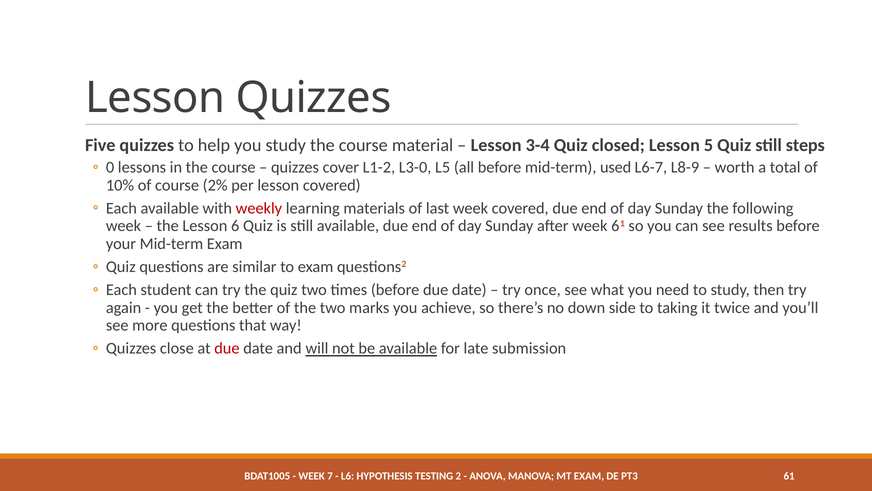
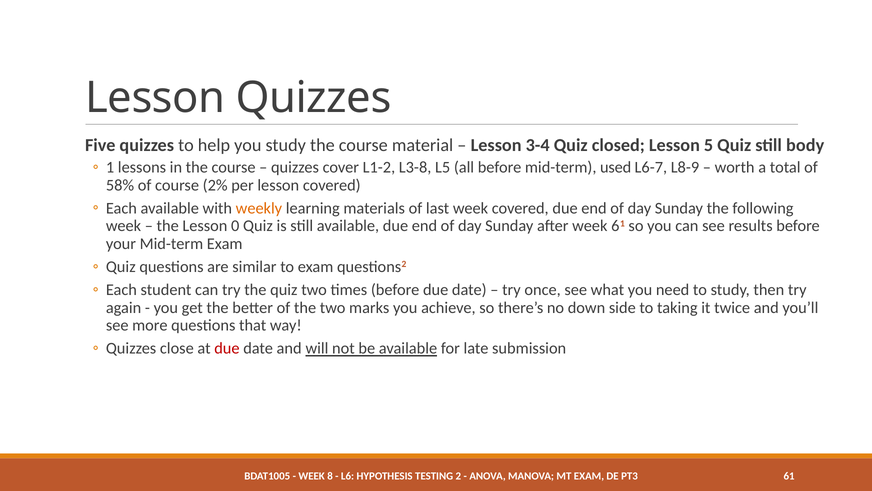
steps: steps -> body (805, 145)
0: 0 -> 1 (110, 167)
L3-0: L3-0 -> L3-8 (415, 167)
10%: 10% -> 58% (120, 185)
weekly colour: red -> orange (259, 208)
6: 6 -> 0 (235, 226)
7: 7 -> 8 (330, 476)
